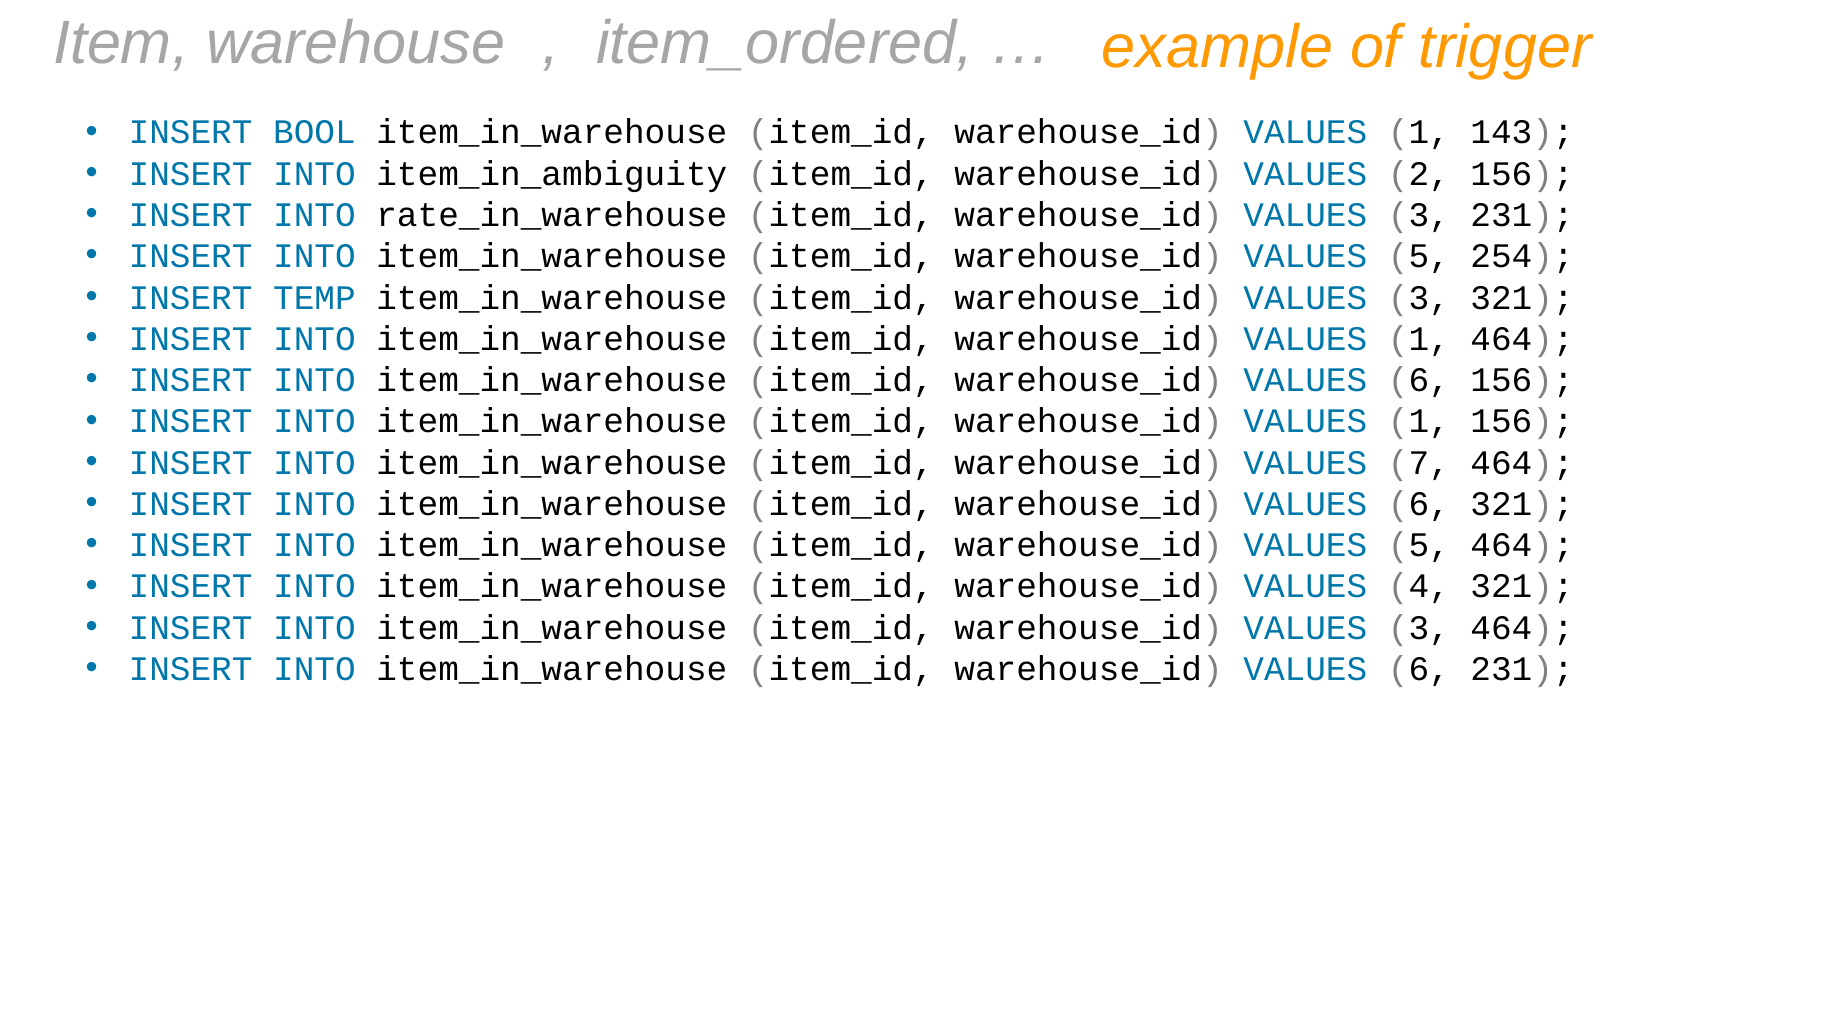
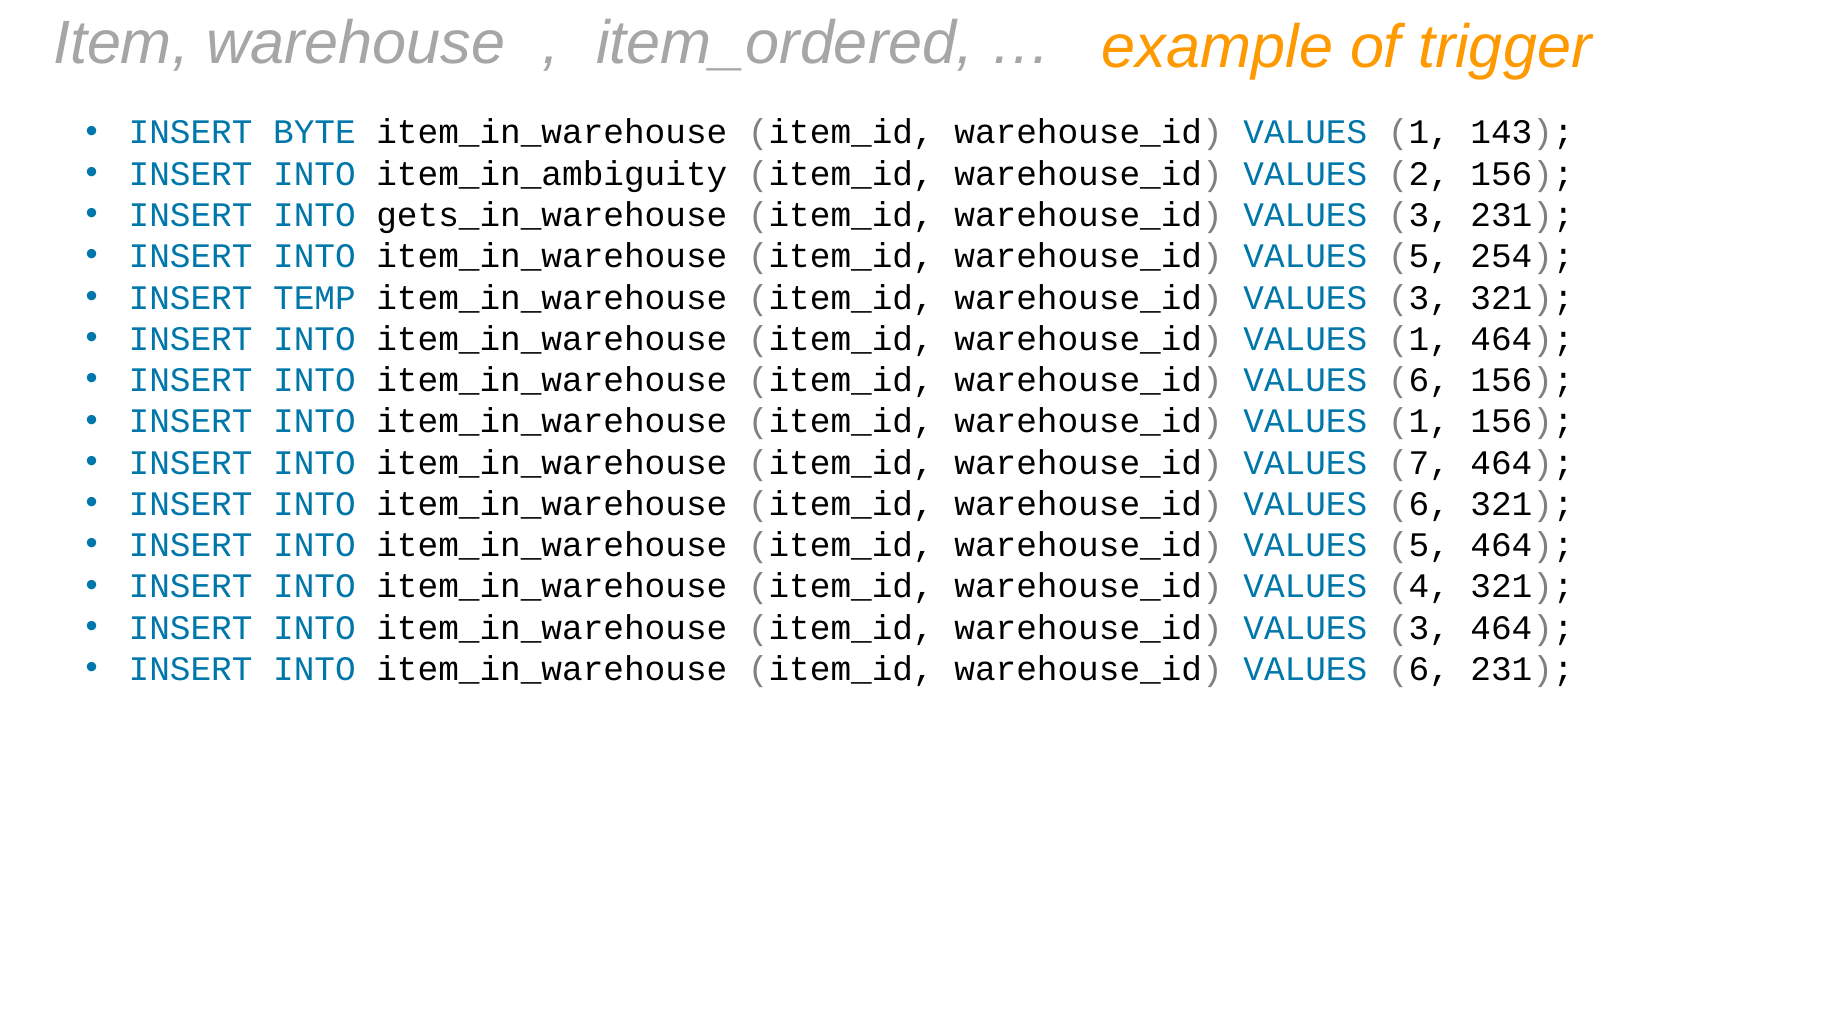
BOOL: BOOL -> BYTE (314, 133)
rate_in_warehouse: rate_in_warehouse -> gets_in_warehouse (552, 215)
